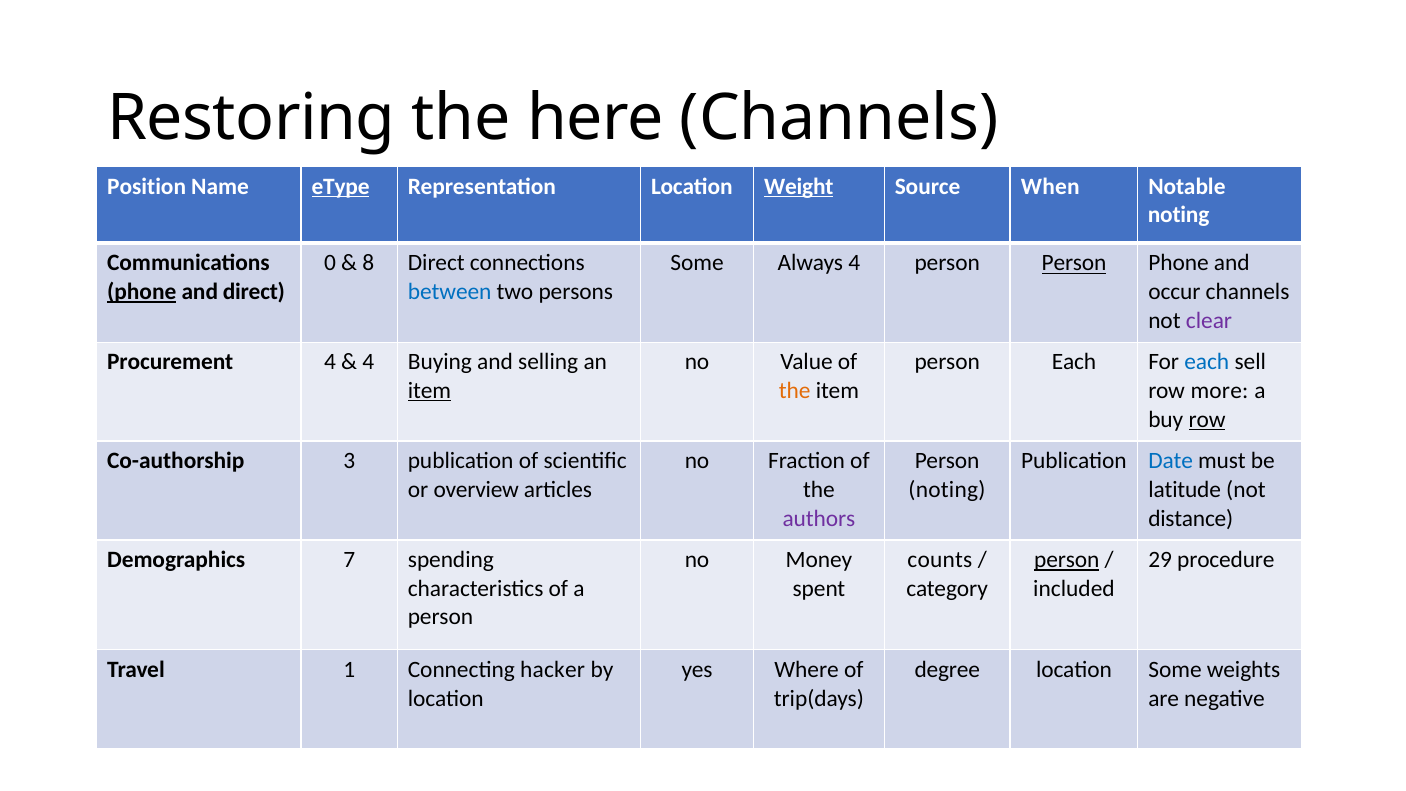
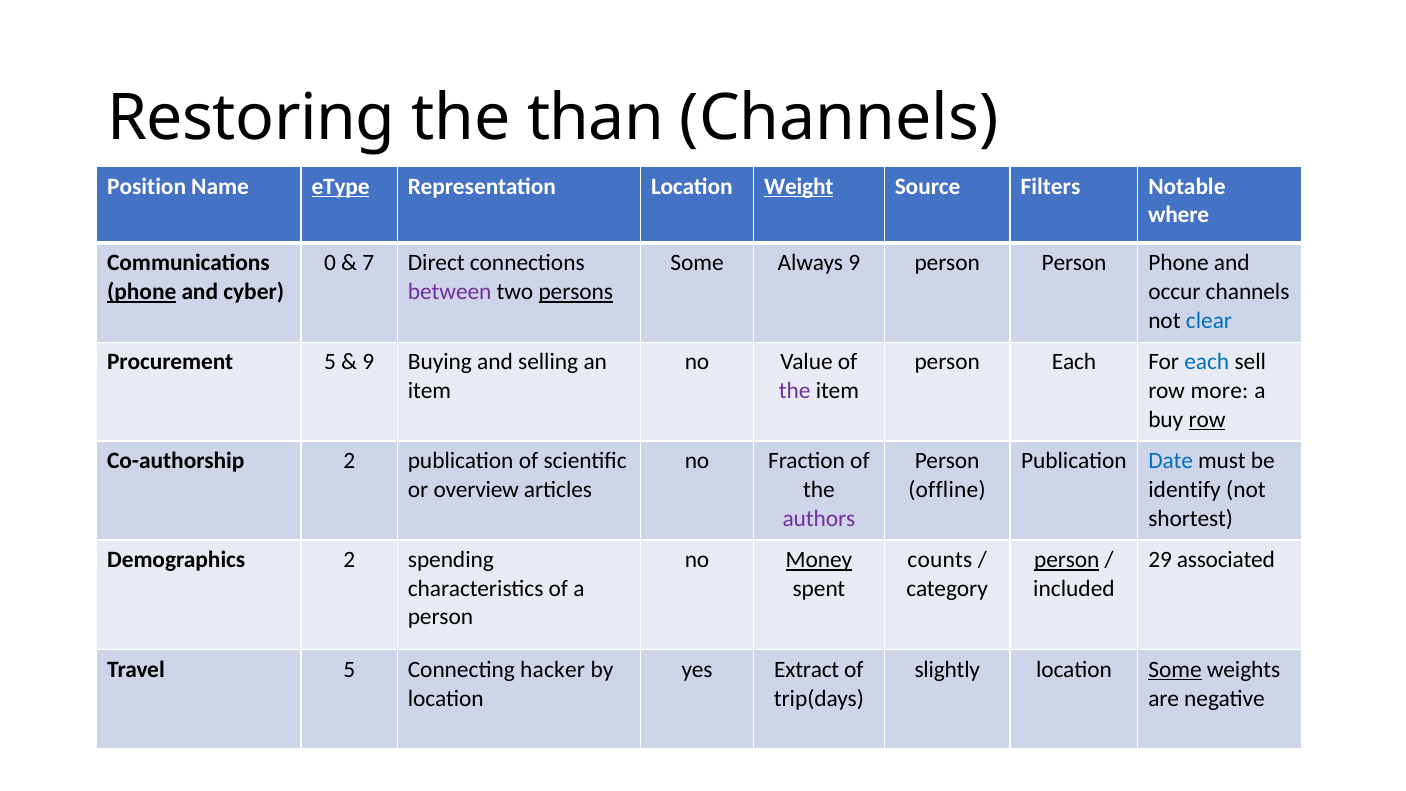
here: here -> than (596, 118)
When: When -> Filters (1051, 186)
noting: noting -> where (1179, 215)
8: 8 -> 7 (368, 263)
Always 4: 4 -> 9 (854, 263)
Person underline: present -> none (1074, 263)
and direct: direct -> cyber (254, 292)
between colour: blue -> purple (450, 292)
persons underline: none -> present (576, 292)
clear colour: purple -> blue (1209, 320)
Procurement 4: 4 -> 5 (330, 362)
4: 4 -> 9 (368, 362)
item underline: present -> none (429, 391)
the colour: orange -> purple (795, 391)
Co-authorship 3: 3 -> 2 (349, 461)
noting: noting -> offline (947, 490)
latitude: latitude -> identify (1185, 490)
distance: distance -> shortest (1191, 518)
Demographics 7: 7 -> 2 (349, 560)
Money underline: none -> present (819, 560)
procedure: procedure -> associated (1226, 560)
Travel 1: 1 -> 5 (349, 670)
Where: Where -> Extract (807, 670)
degree: degree -> slightly (947, 670)
Some underline: none -> present (1175, 670)
